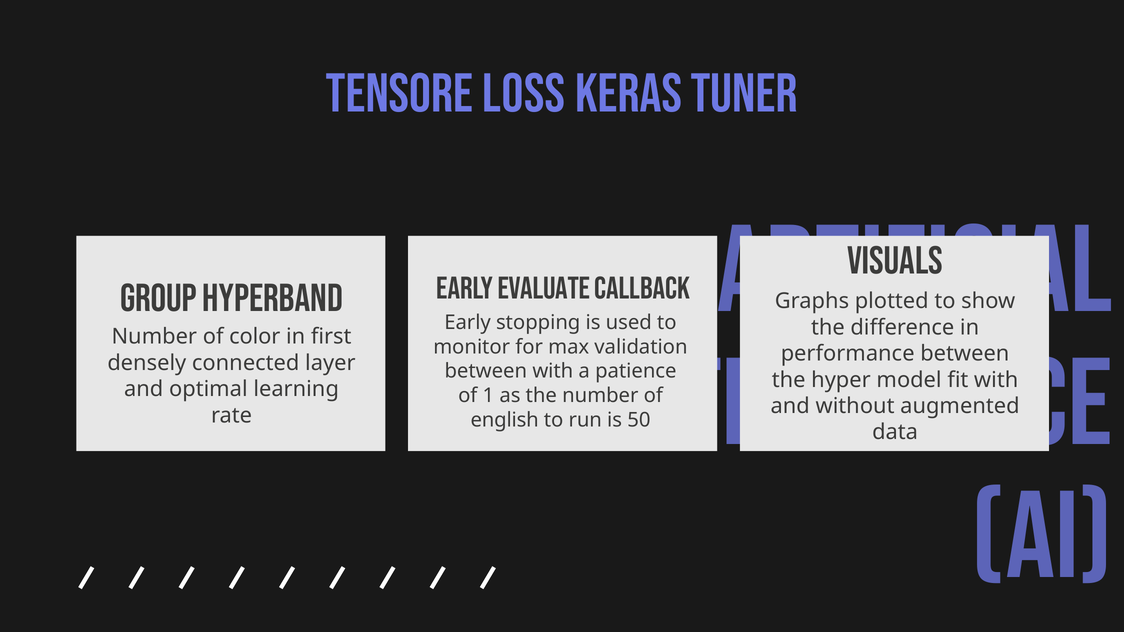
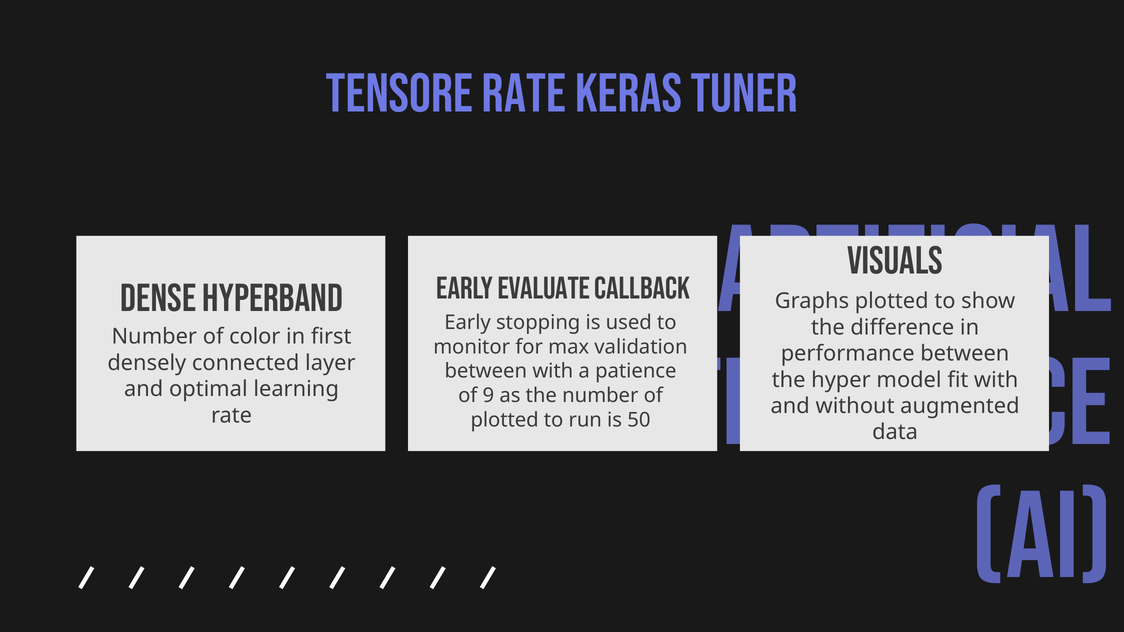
Tensore loss: loss -> rate (524, 94)
Group: Group -> Dense (158, 299)
1: 1 -> 9 (488, 396)
english: english -> plotted (505, 420)
